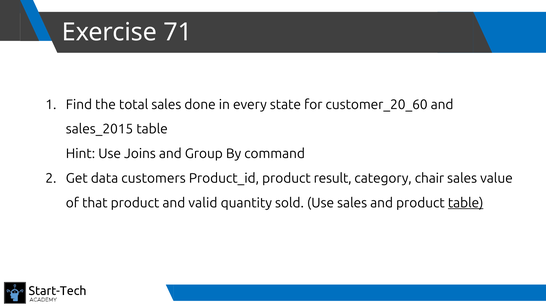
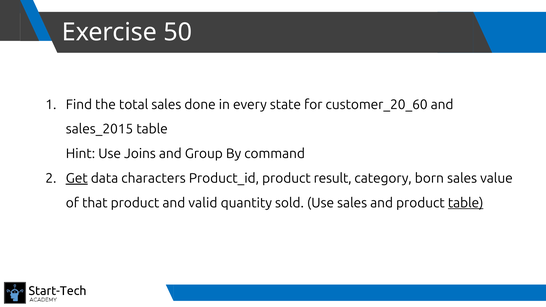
71: 71 -> 50 (178, 32)
Get underline: none -> present (77, 178)
customers: customers -> characters (154, 178)
chair: chair -> born (429, 178)
